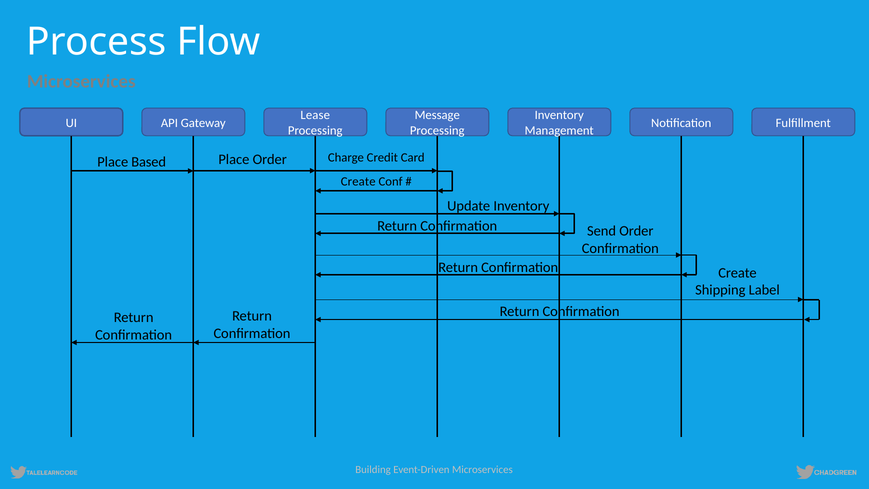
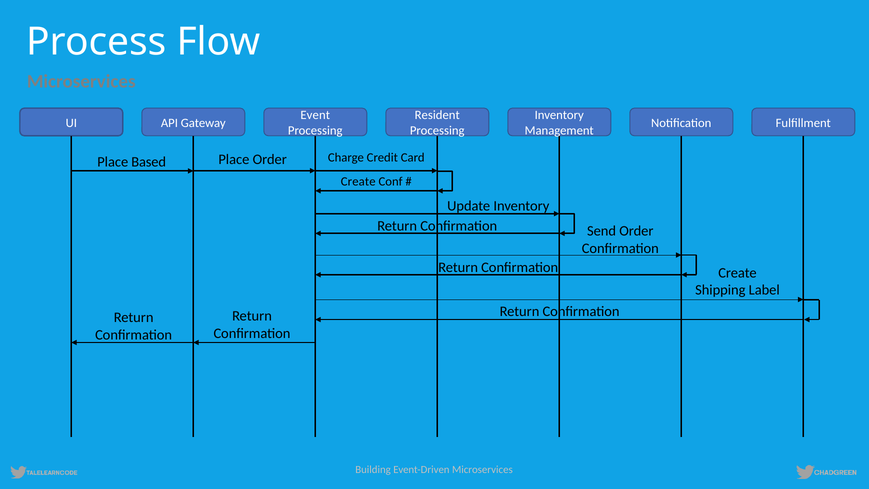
Lease: Lease -> Event (315, 115)
Message: Message -> Resident (437, 115)
